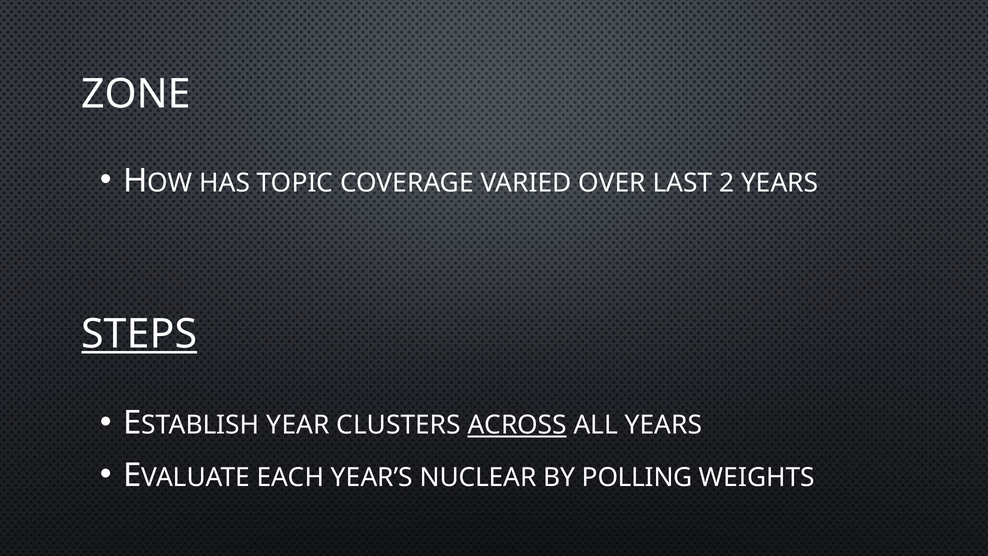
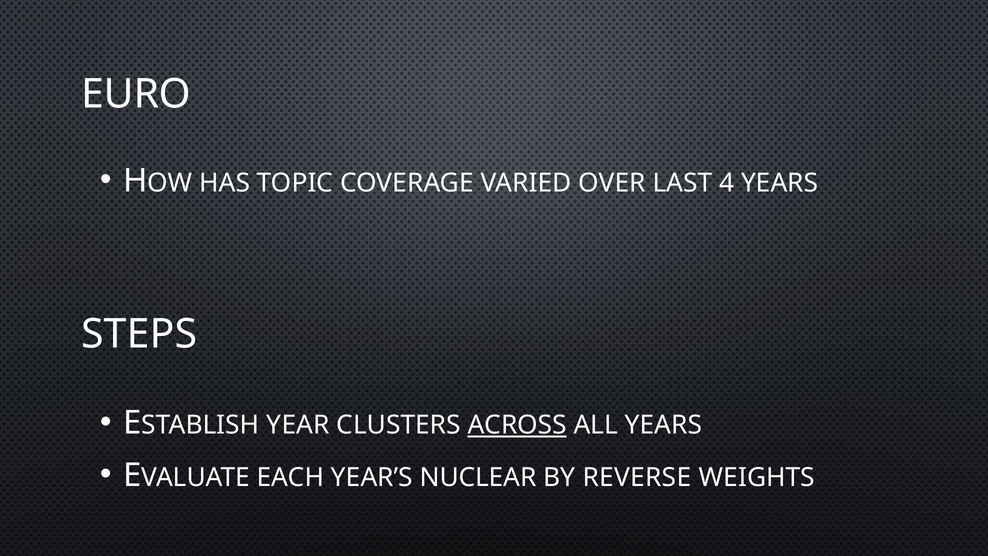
ZONE: ZONE -> EURO (136, 94)
2: 2 -> 4 (727, 183)
STEPS underline: present -> none (139, 334)
POLLING: POLLING -> REVERSE (637, 477)
